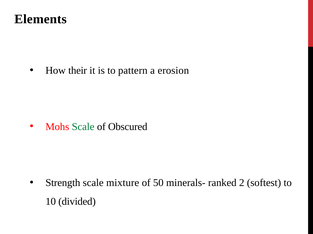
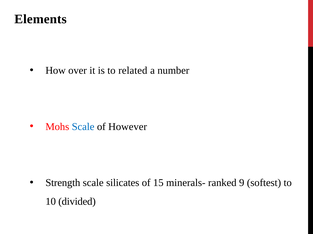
their: their -> over (78, 71)
pattern: pattern -> related (133, 71)
erosion: erosion -> number (173, 71)
Scale colour: green -> blue (83, 127)
Obscured: Obscured -> However (128, 127)
mixture: mixture -> silicates (123, 183)
50: 50 -> 15 (158, 183)
2: 2 -> 9 (242, 183)
